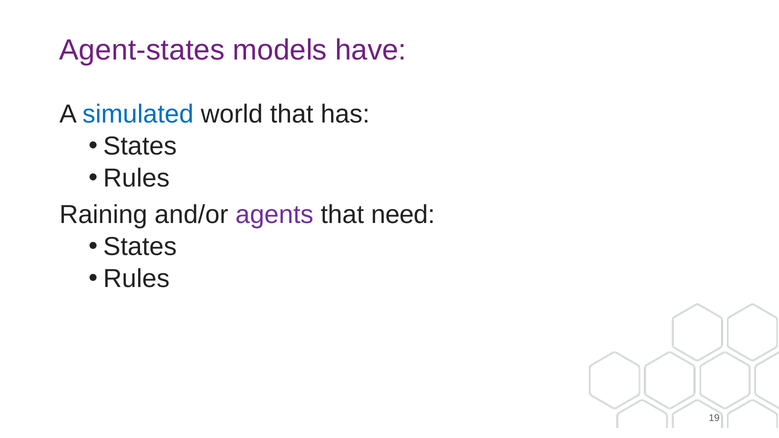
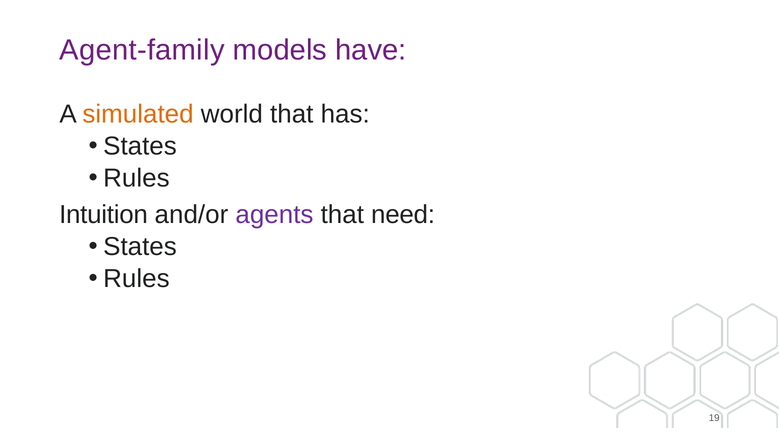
Agent-states: Agent-states -> Agent-family (142, 50)
simulated colour: blue -> orange (138, 114)
Raining: Raining -> Intuition (104, 215)
